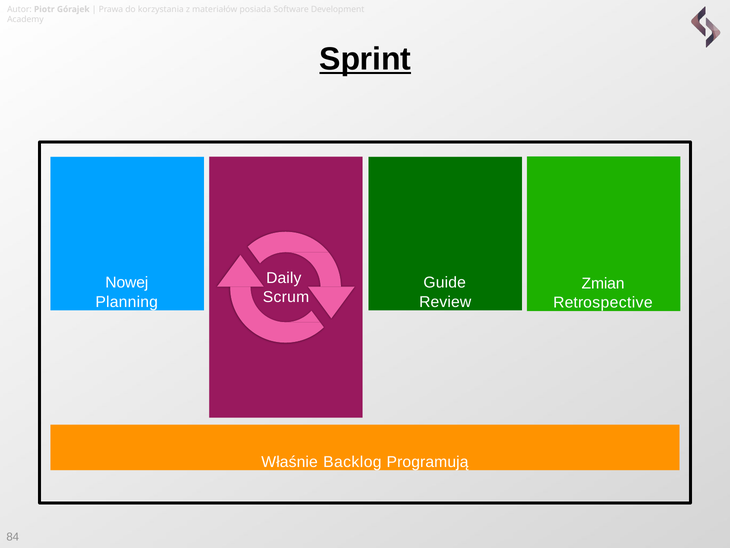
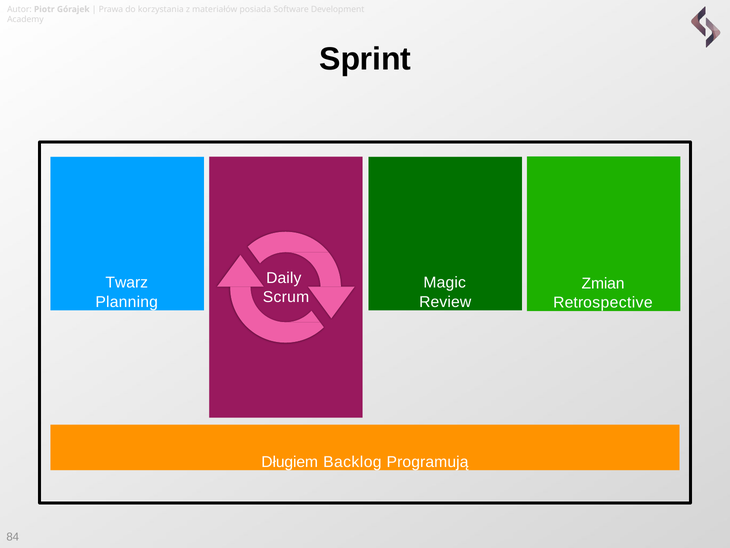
Sprint underline: present -> none (365, 59)
Nowej: Nowej -> Twarz (127, 282)
Guide: Guide -> Magic (445, 283)
Właśnie: Właśnie -> Długiem (290, 461)
